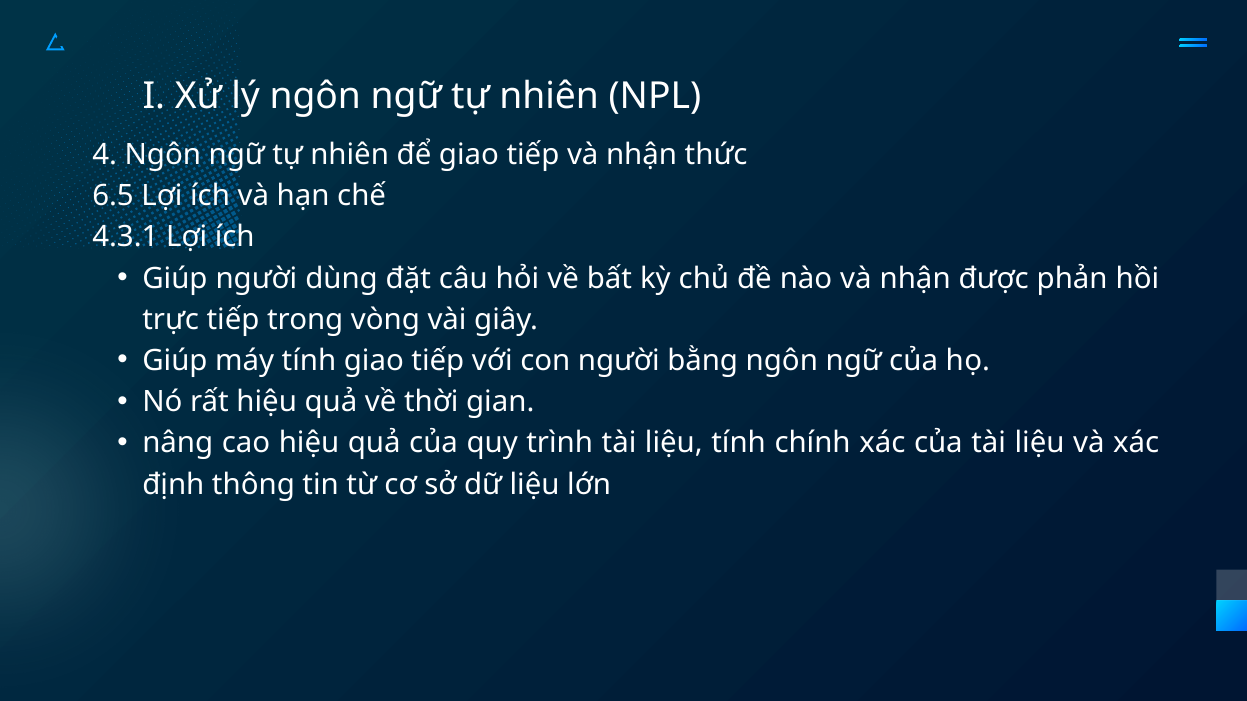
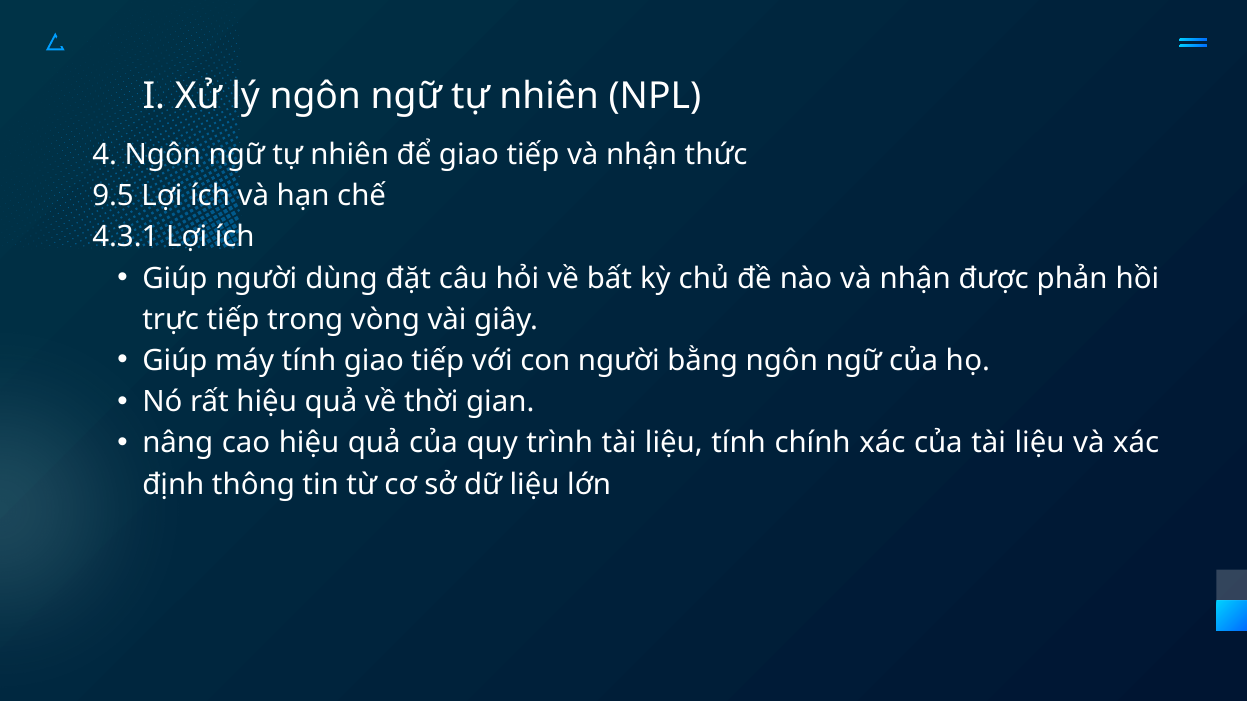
6.5: 6.5 -> 9.5 (113, 196)
